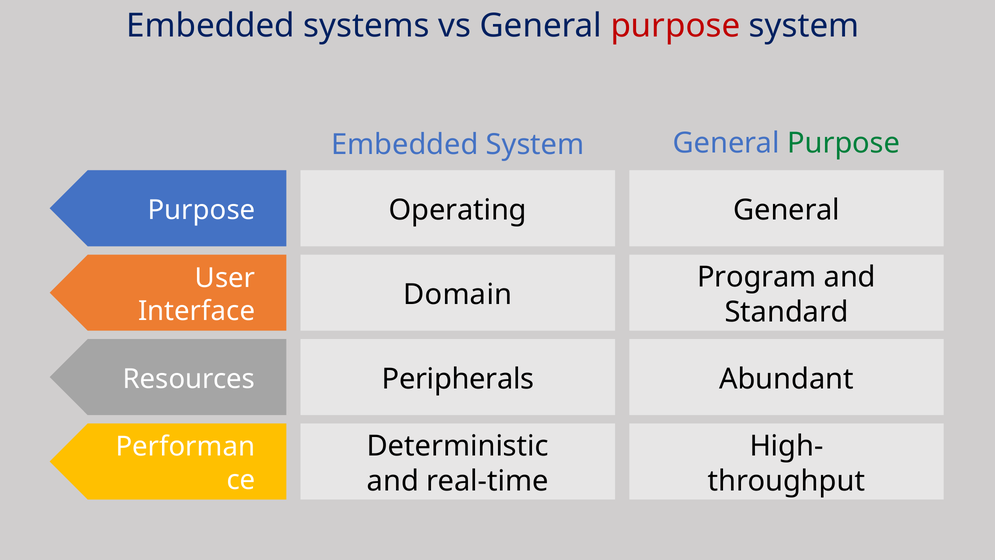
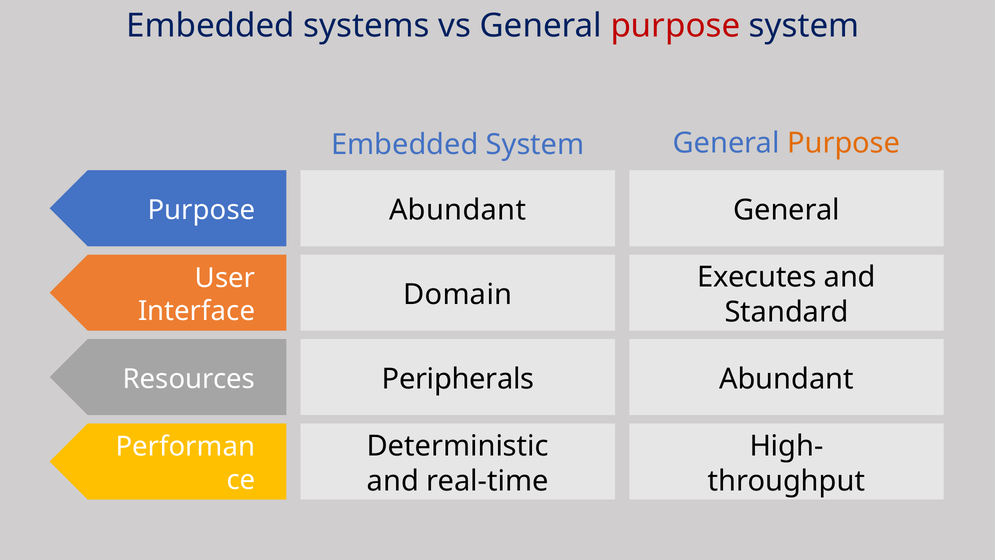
Purpose colour: green -> orange (844, 143)
Purpose Operating: Operating -> Abundant (458, 210)
Program: Program -> Executes (757, 277)
